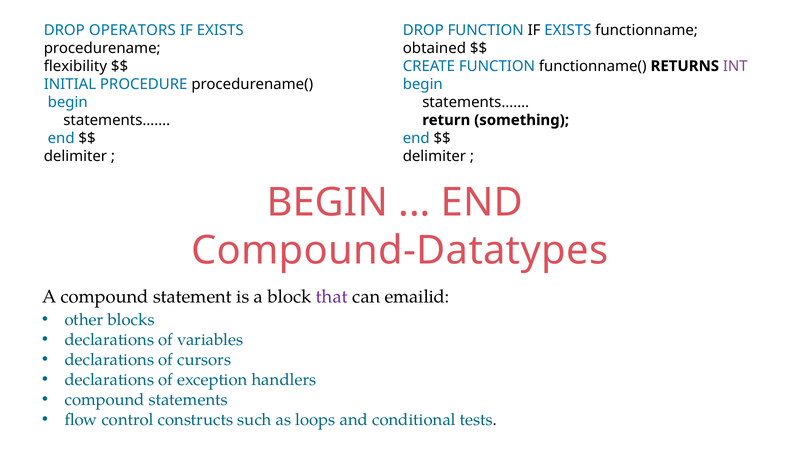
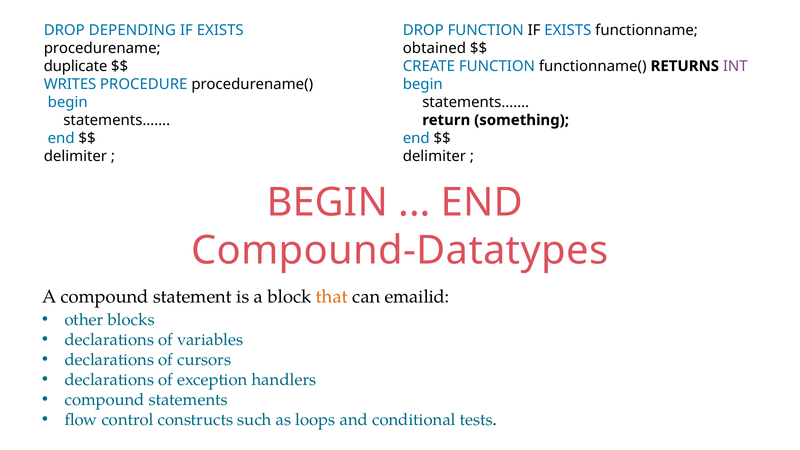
OPERATORS: OPERATORS -> DEPENDING (132, 30)
flexibility: flexibility -> duplicate (76, 66)
INITIAL: INITIAL -> WRITES (70, 84)
that colour: purple -> orange (332, 297)
